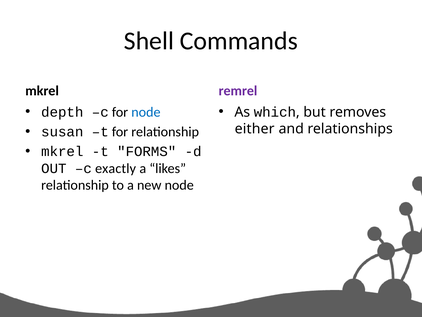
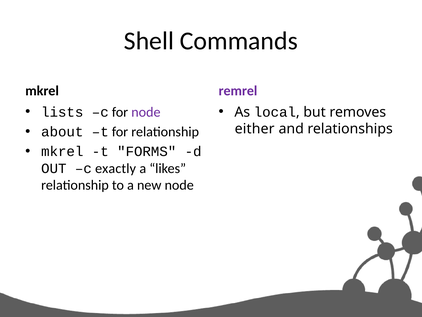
depth: depth -> lists (62, 112)
node colour: blue -> purple (146, 112)
which: which -> local (275, 112)
susan: susan -> about (62, 132)
